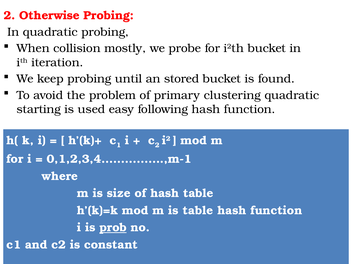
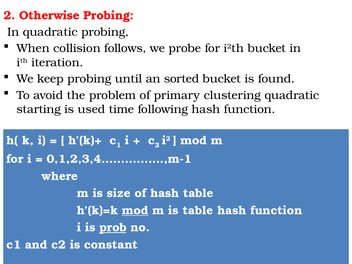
mostly: mostly -> follows (125, 48)
stored: stored -> sorted (182, 79)
easy: easy -> time (121, 109)
mod underline: none -> present (135, 210)
